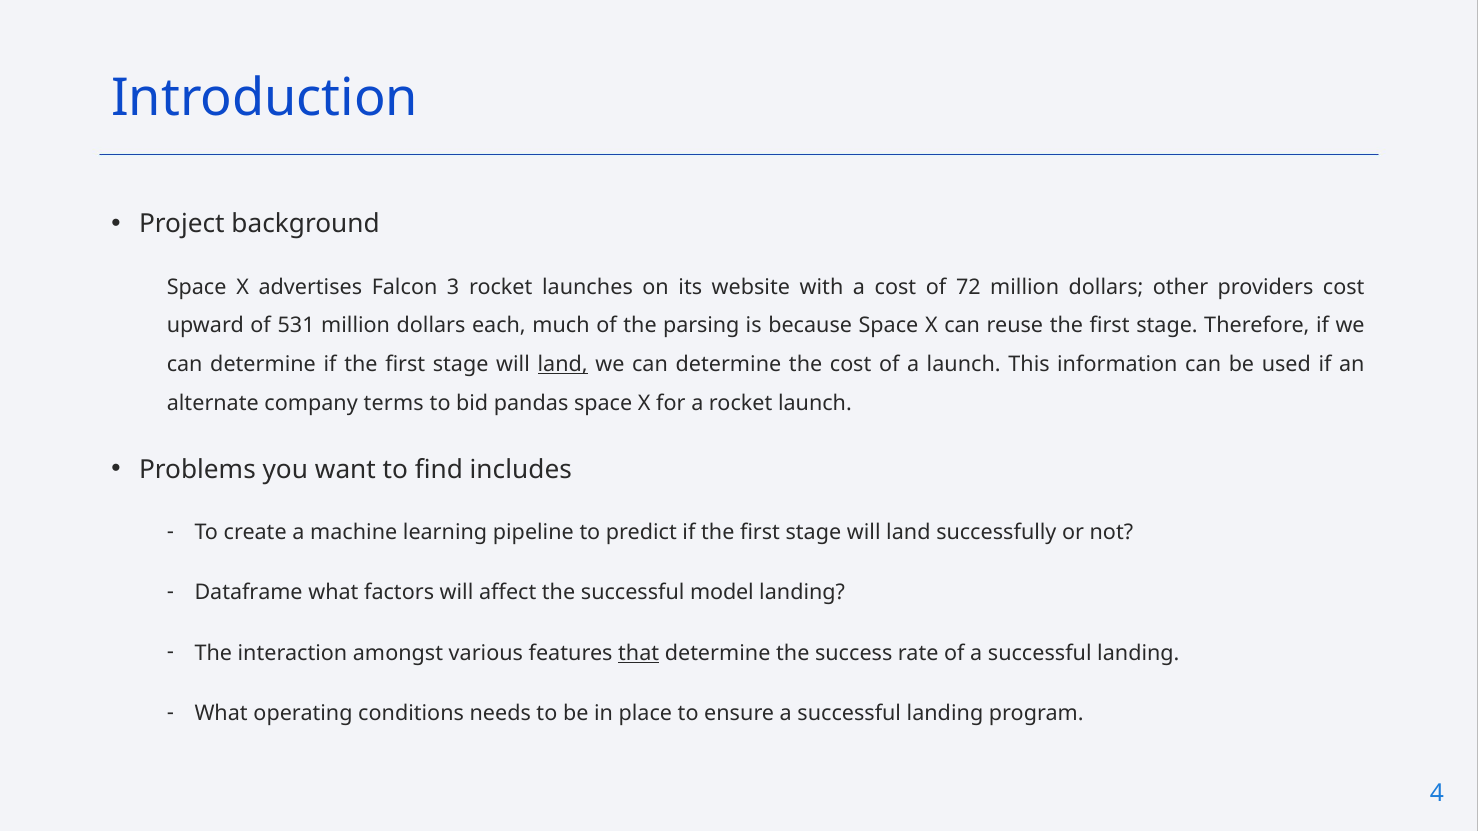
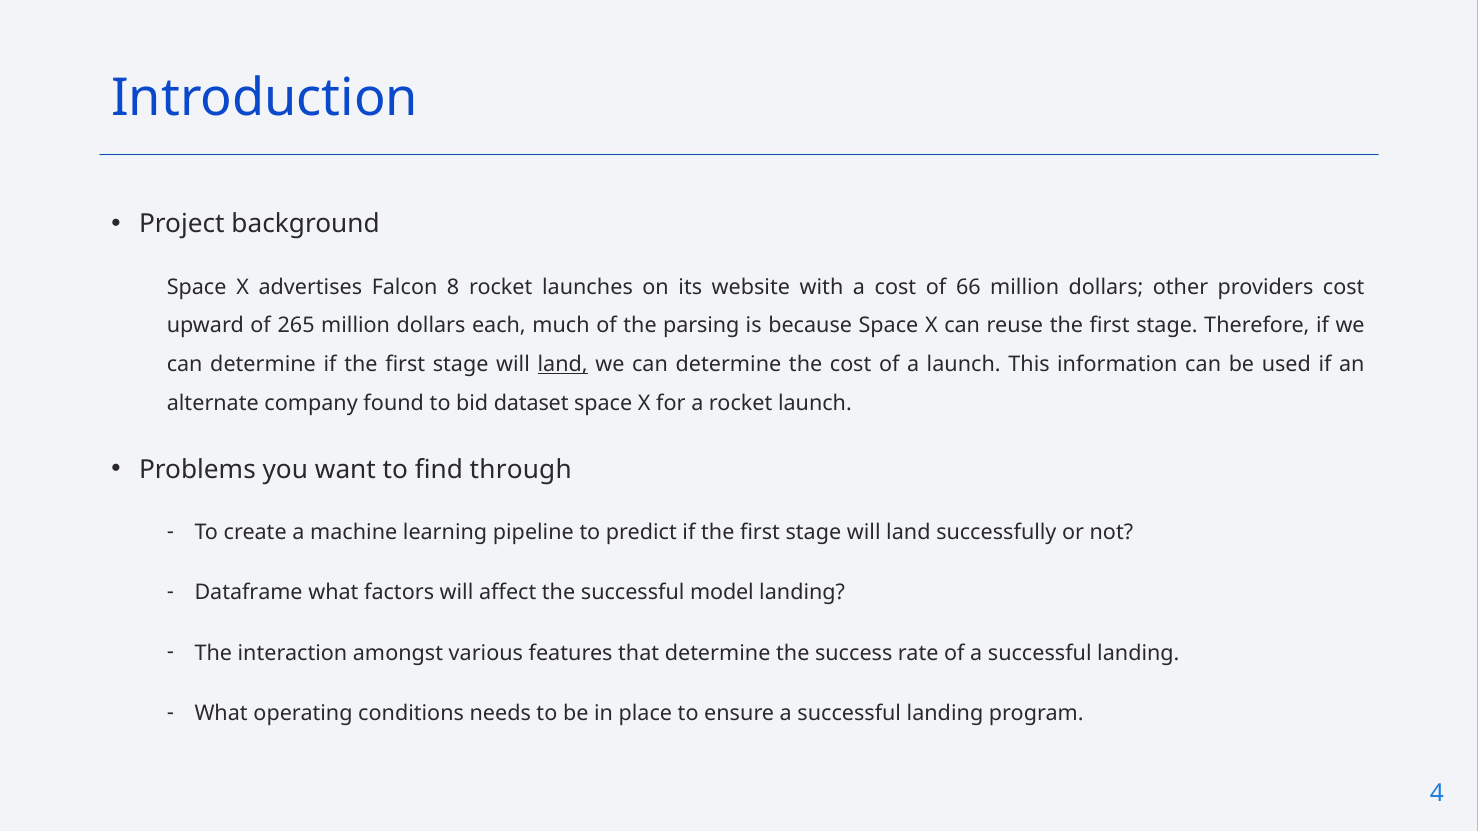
3: 3 -> 8 (453, 287)
72: 72 -> 66 (968, 287)
531: 531 -> 265 (296, 326)
terms: terms -> found (394, 404)
pandas: pandas -> dataset (531, 404)
includes: includes -> through (521, 470)
that underline: present -> none (639, 653)
